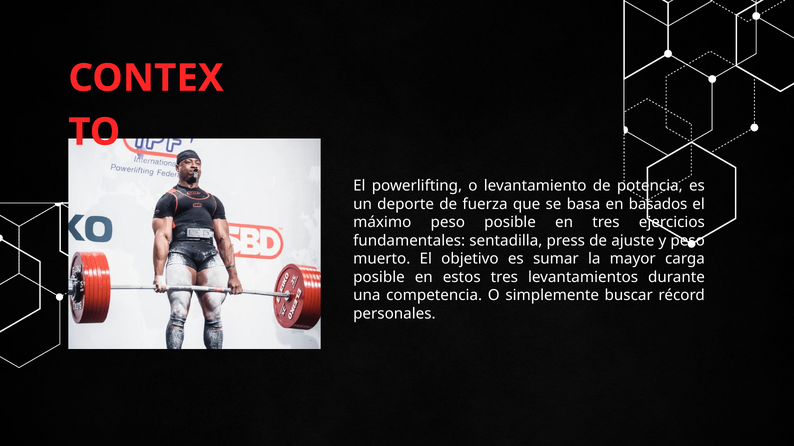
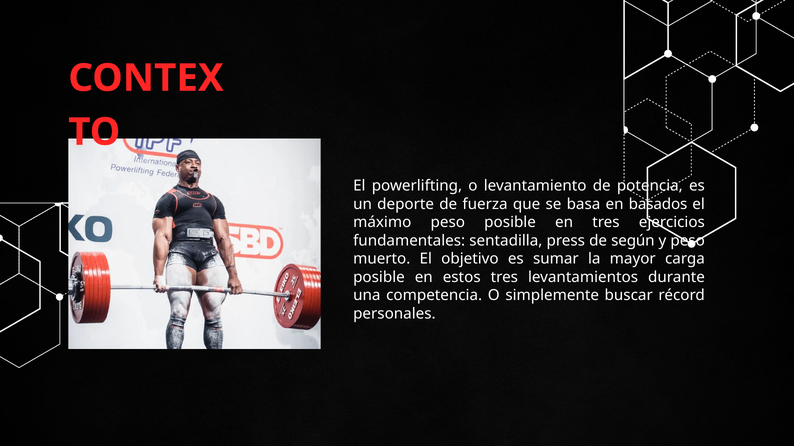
ajuste: ajuste -> según (633, 241)
